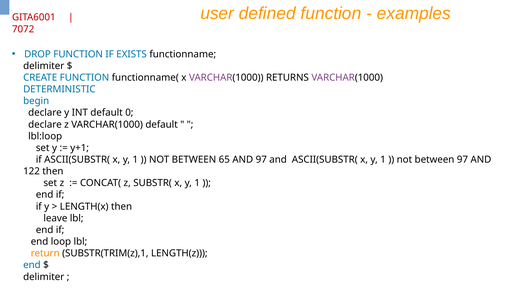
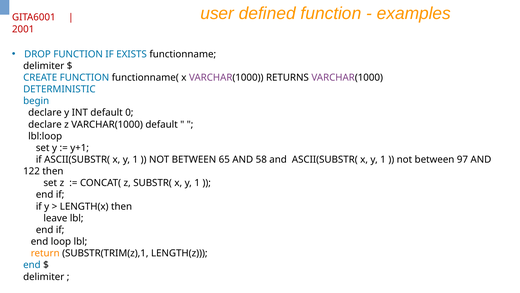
7072: 7072 -> 2001 (23, 29)
AND 97: 97 -> 58 (261, 159)
